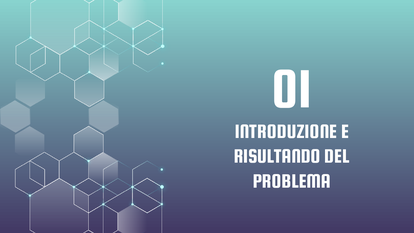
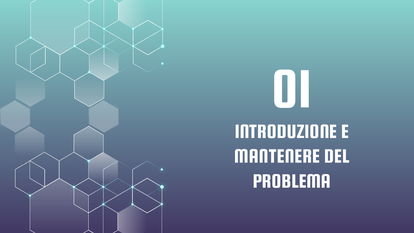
RISULTANDO: RISULTANDO -> MANTENERE (277, 156)
